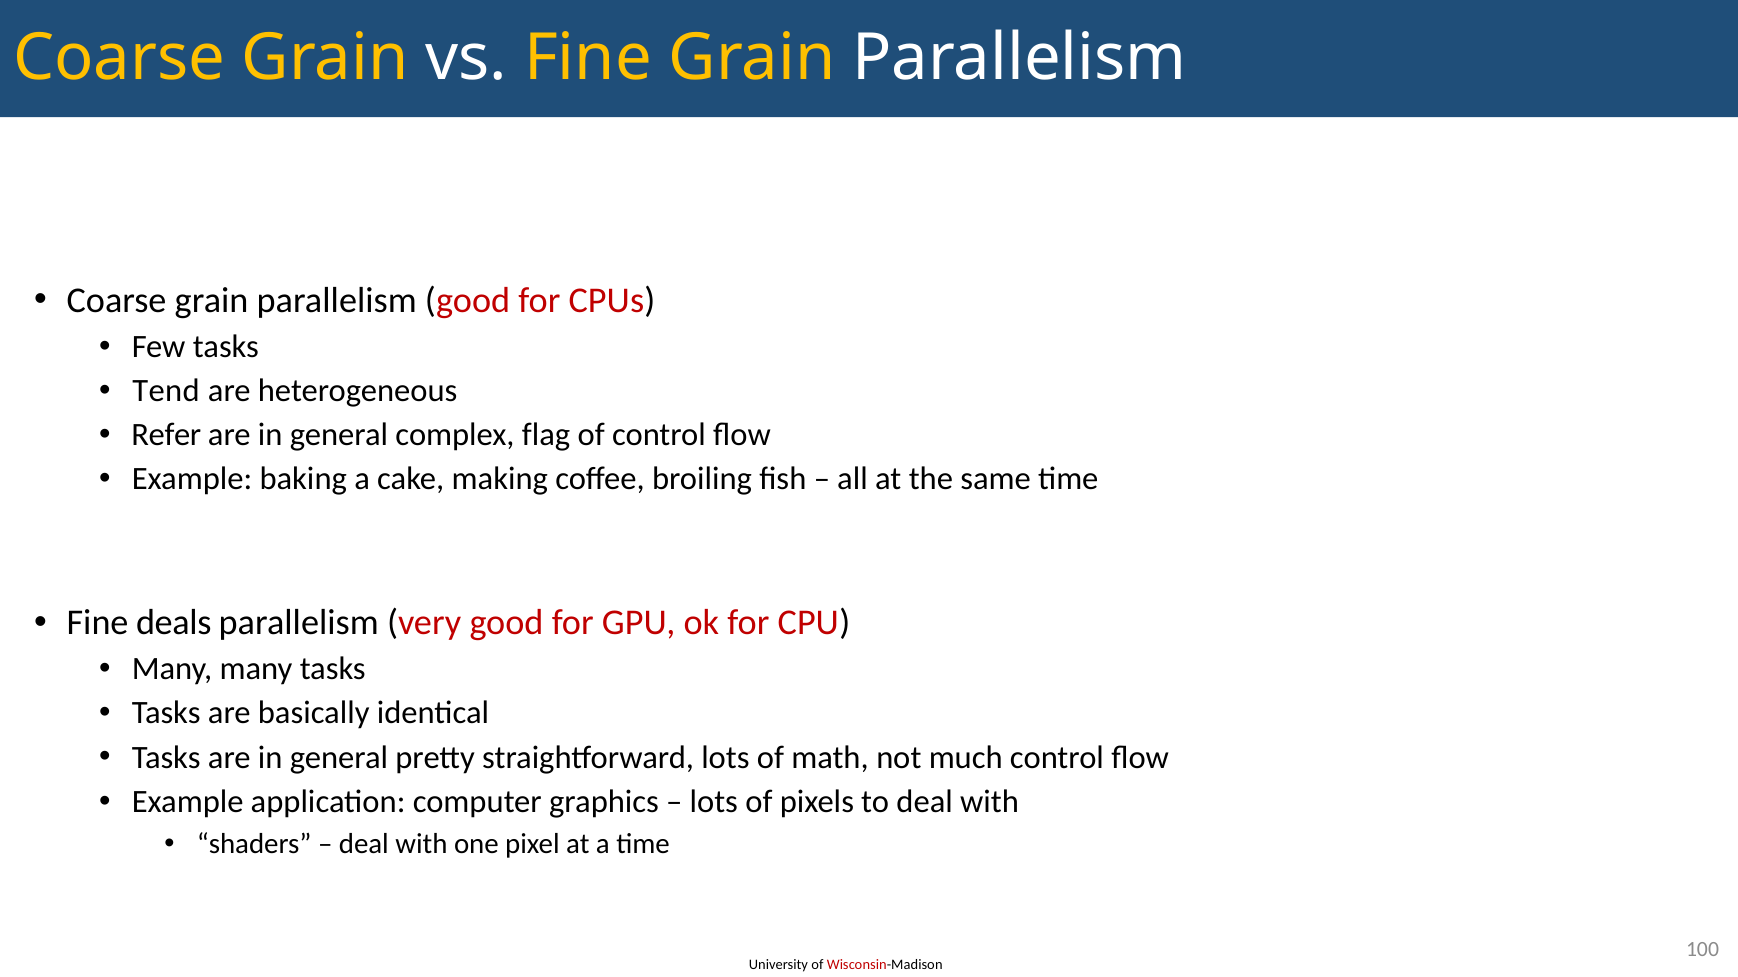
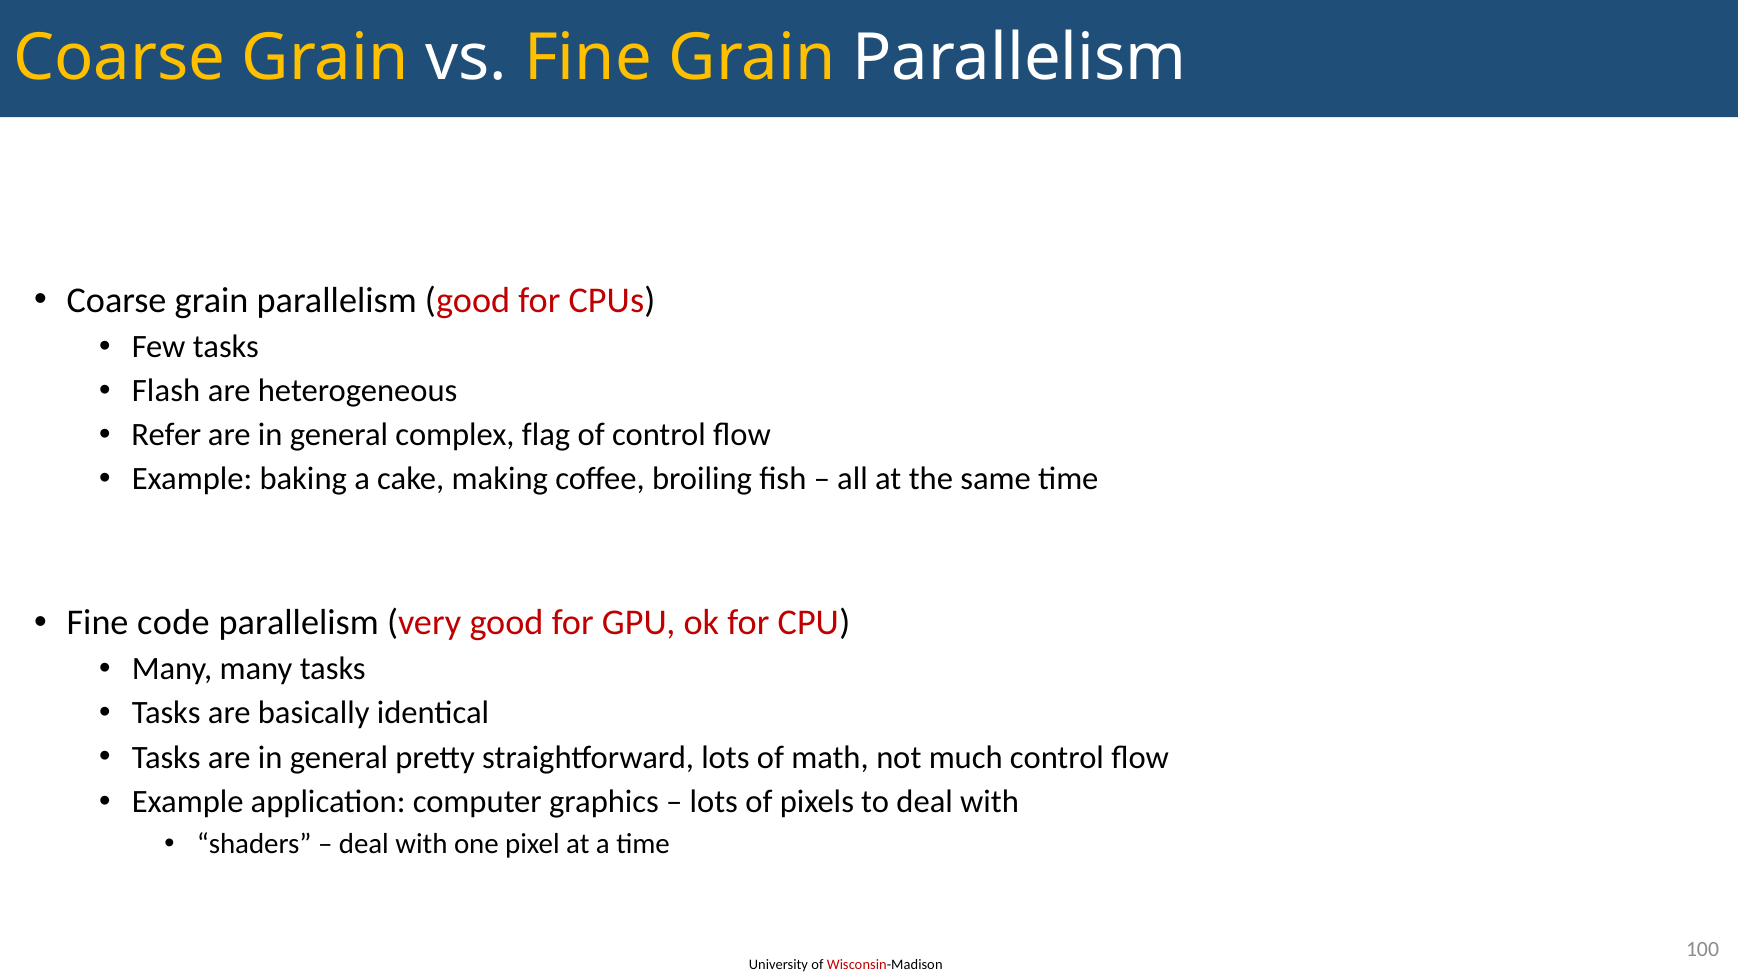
Tend: Tend -> Flash (166, 391)
deals: deals -> code (173, 623)
